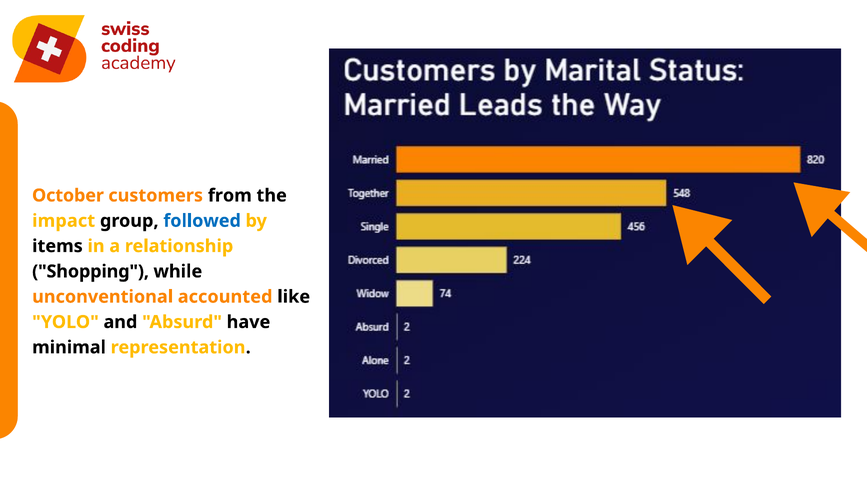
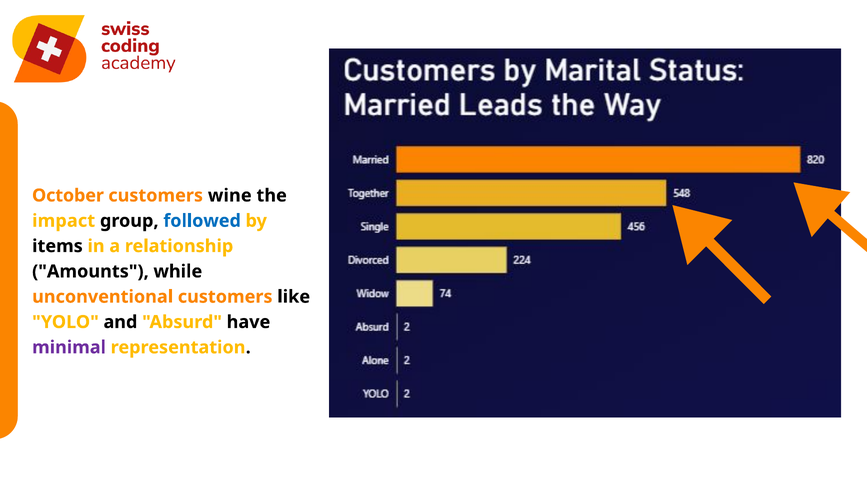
from: from -> wine (230, 195)
Shopping: Shopping -> Amounts (90, 271)
unconventional accounted: accounted -> customers (225, 297)
minimal colour: black -> purple (69, 347)
